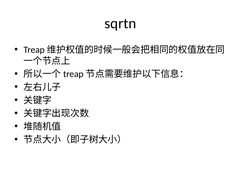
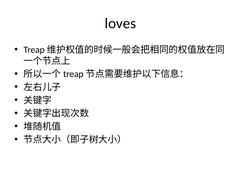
sqrtn: sqrtn -> loves (120, 23)
